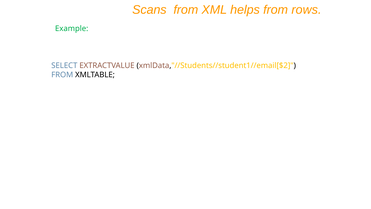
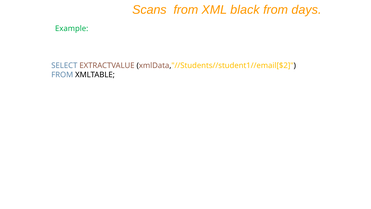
helps: helps -> black (245, 10)
rows: rows -> days (306, 10)
